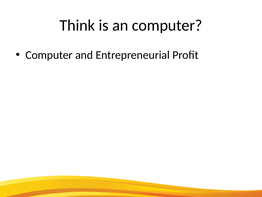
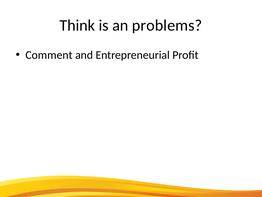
an computer: computer -> problems (167, 25)
Computer: Computer -> Comment (49, 55)
